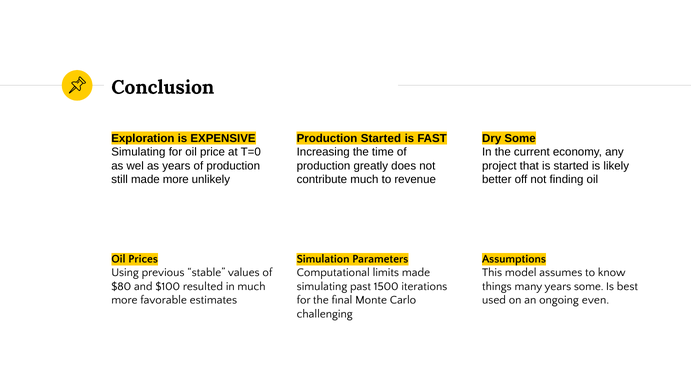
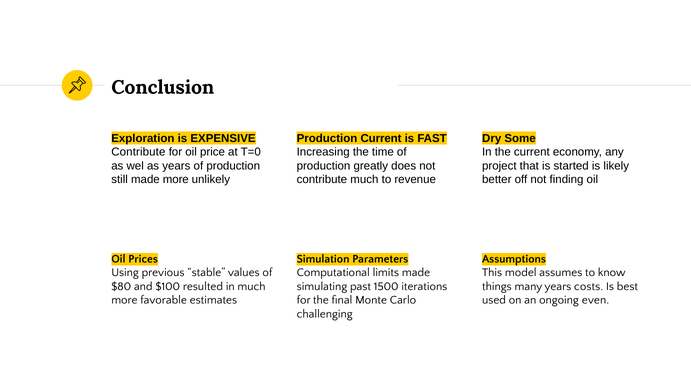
Production Started: Started -> Current (381, 138)
Simulating: Simulating -> Contribute (138, 152)
years some: some -> costs (589, 287)
